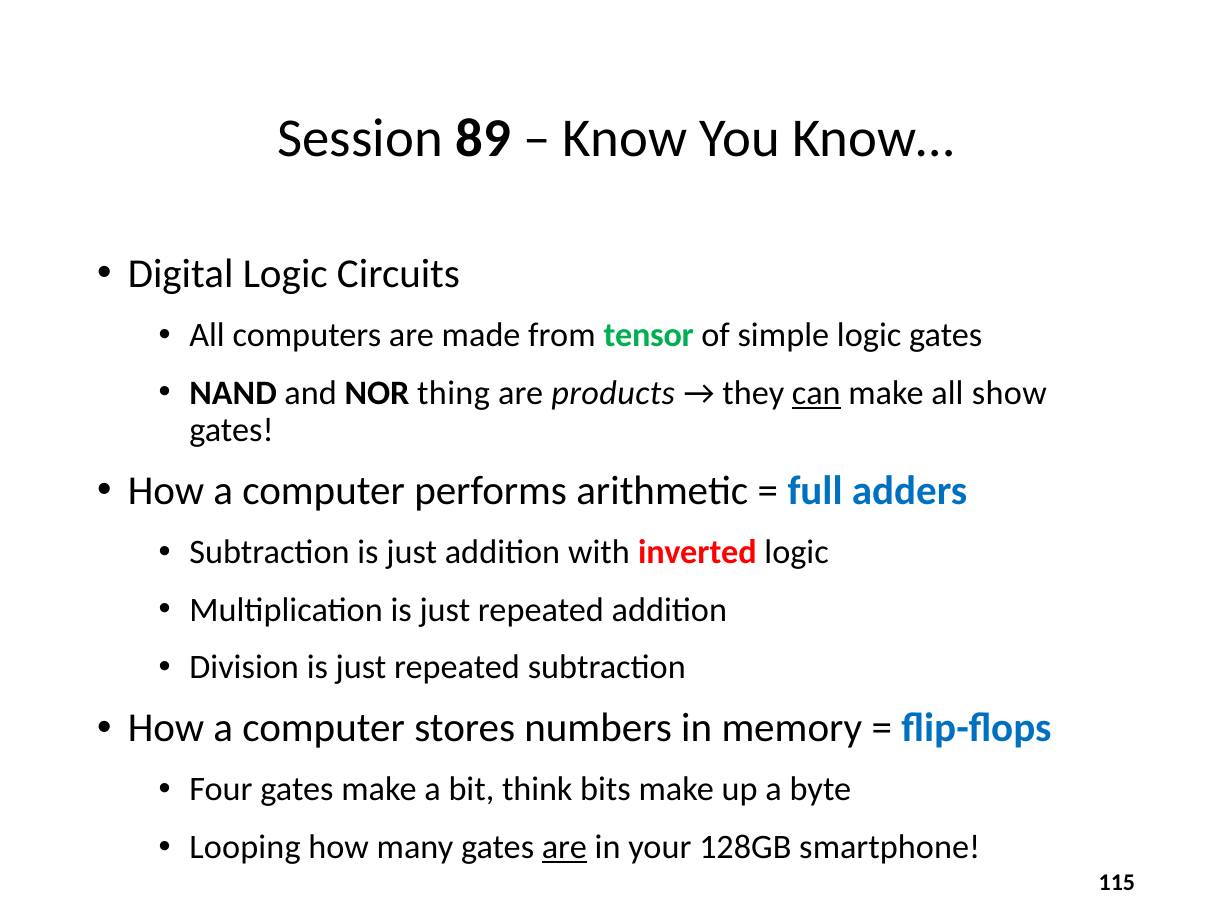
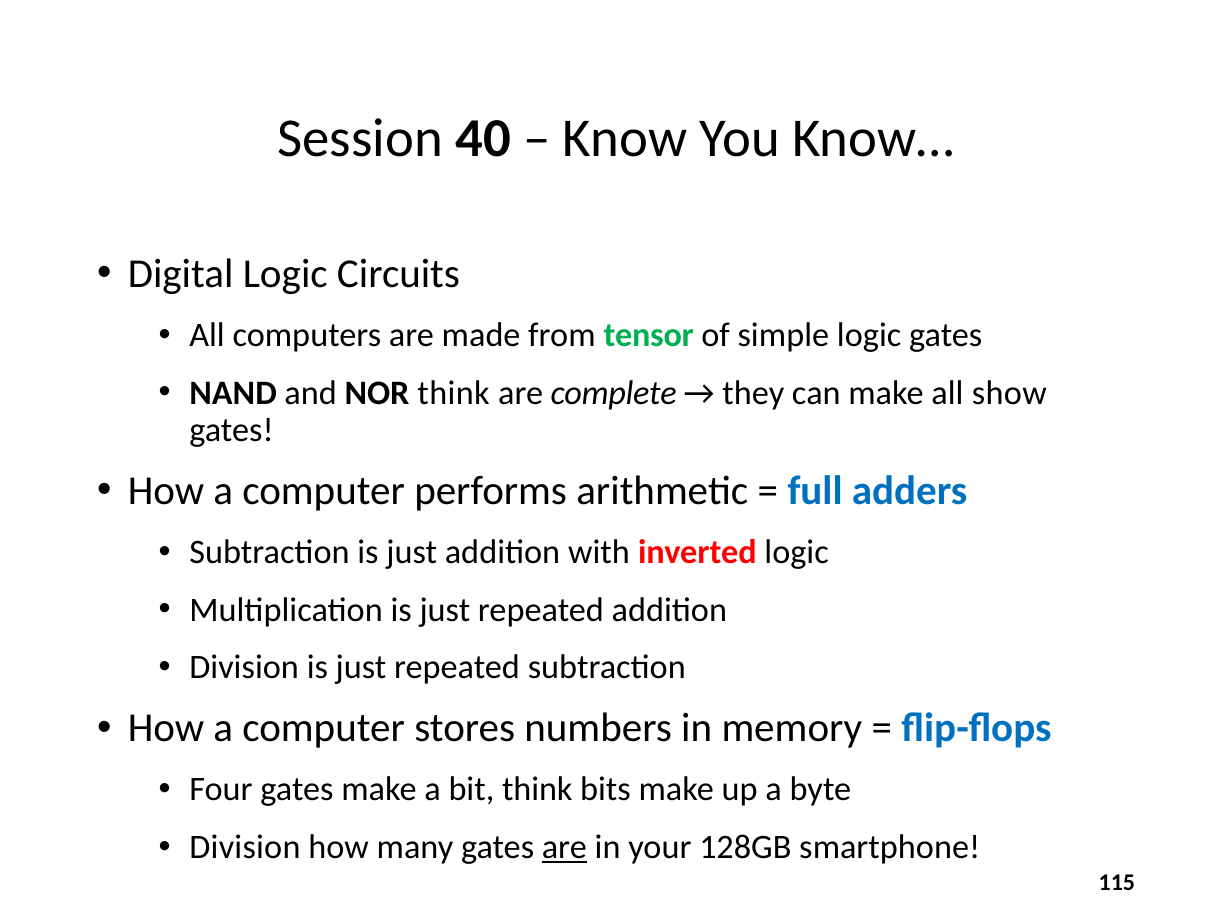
89: 89 -> 40 (483, 138)
NOR thing: thing -> think (454, 393)
products: products -> complete (614, 393)
can underline: present -> none (816, 393)
Looping: Looping -> Division (245, 847)
